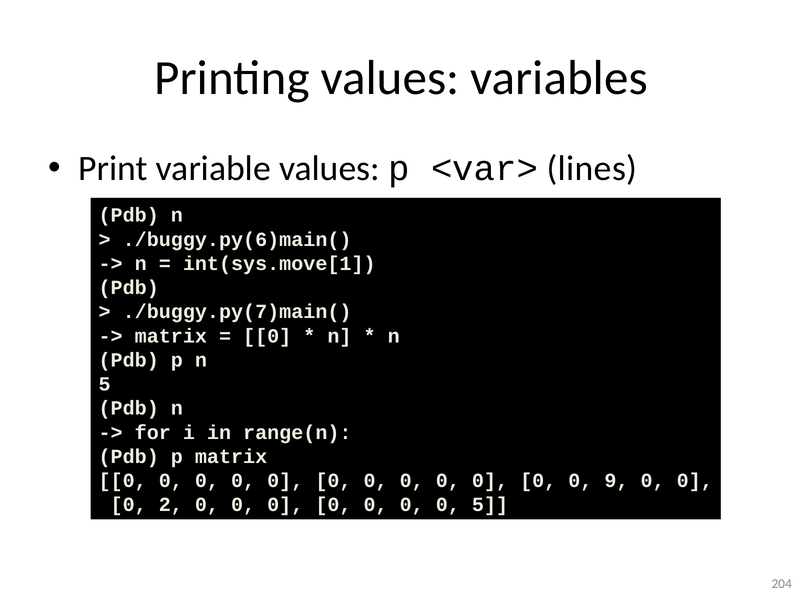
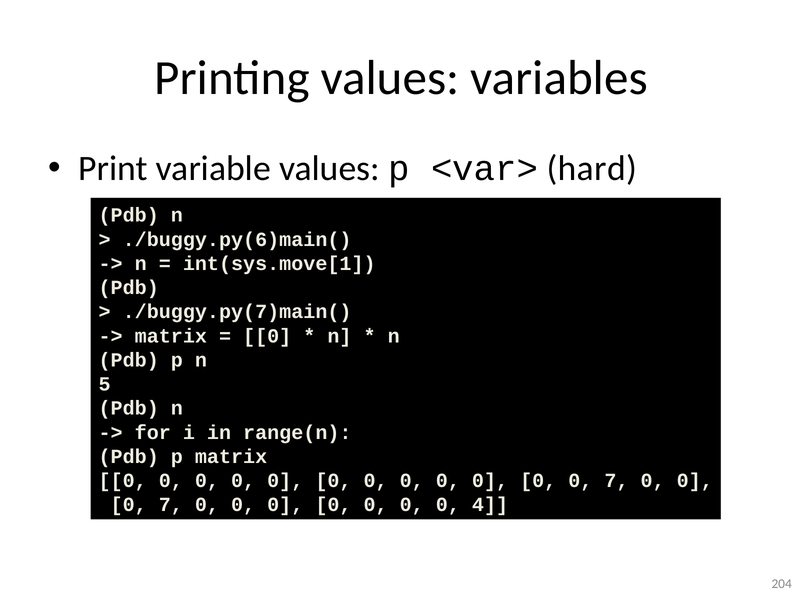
lines: lines -> hard (592, 168)
9: 9 -> 7 (617, 480)
2: 2 -> 7 (171, 504)
0 5: 5 -> 4 (490, 504)
